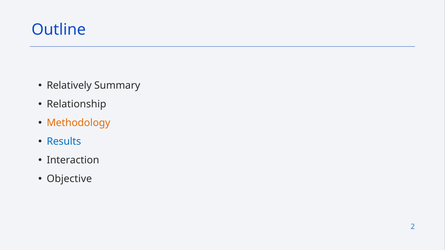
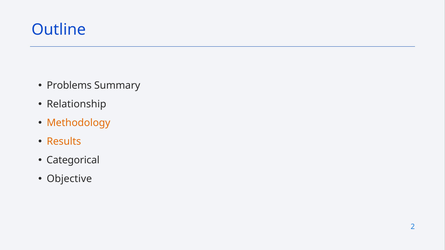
Relatively: Relatively -> Problems (69, 86)
Results colour: blue -> orange (64, 142)
Interaction: Interaction -> Categorical (73, 160)
